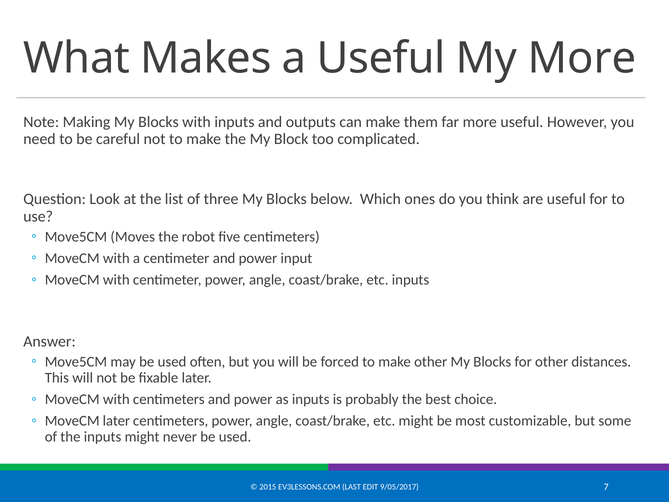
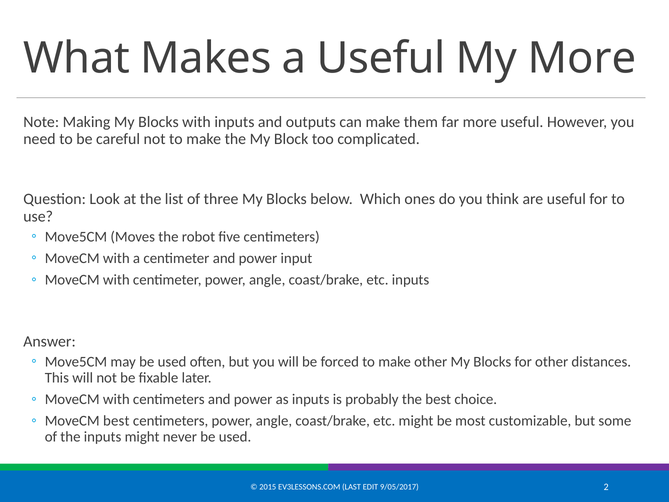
MoveCM later: later -> best (116, 421)
7: 7 -> 2 (606, 487)
